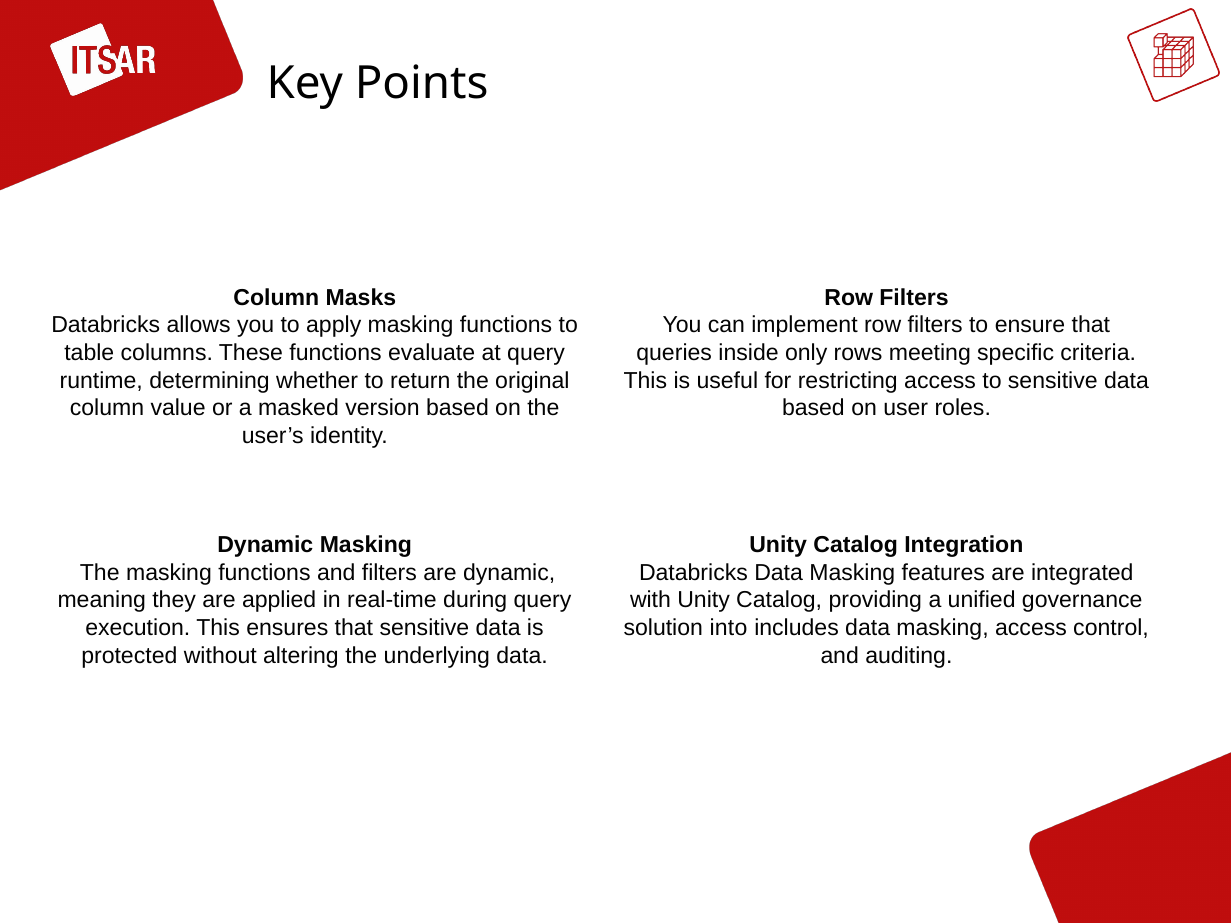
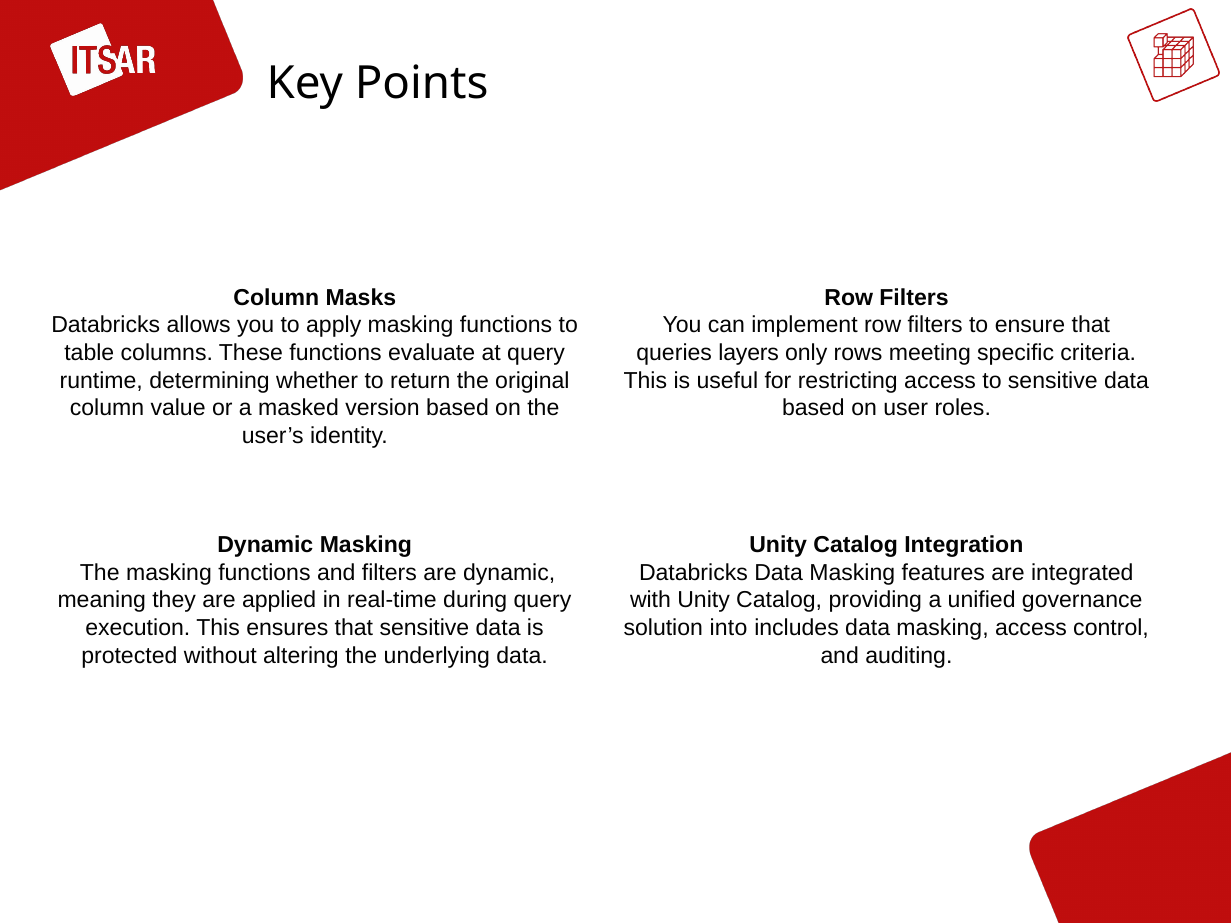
inside: inside -> layers (749, 353)
